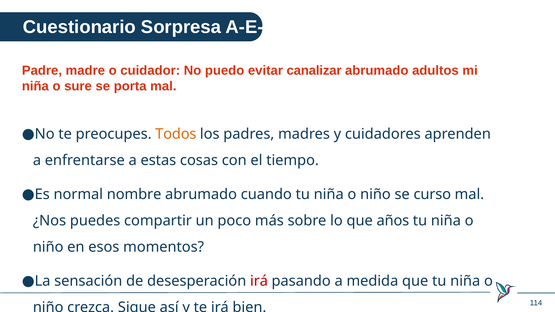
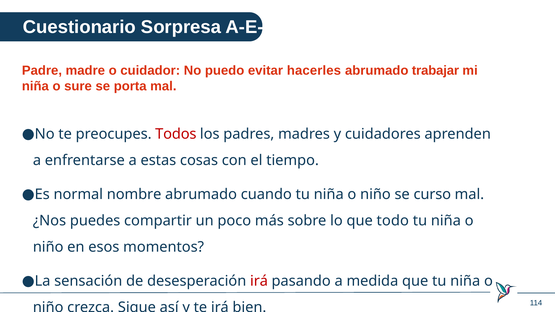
canalizar: canalizar -> hacerles (314, 71)
adultos: adultos -> trabajar (435, 71)
Todos colour: orange -> red (176, 134)
años: años -> todo (393, 221)
